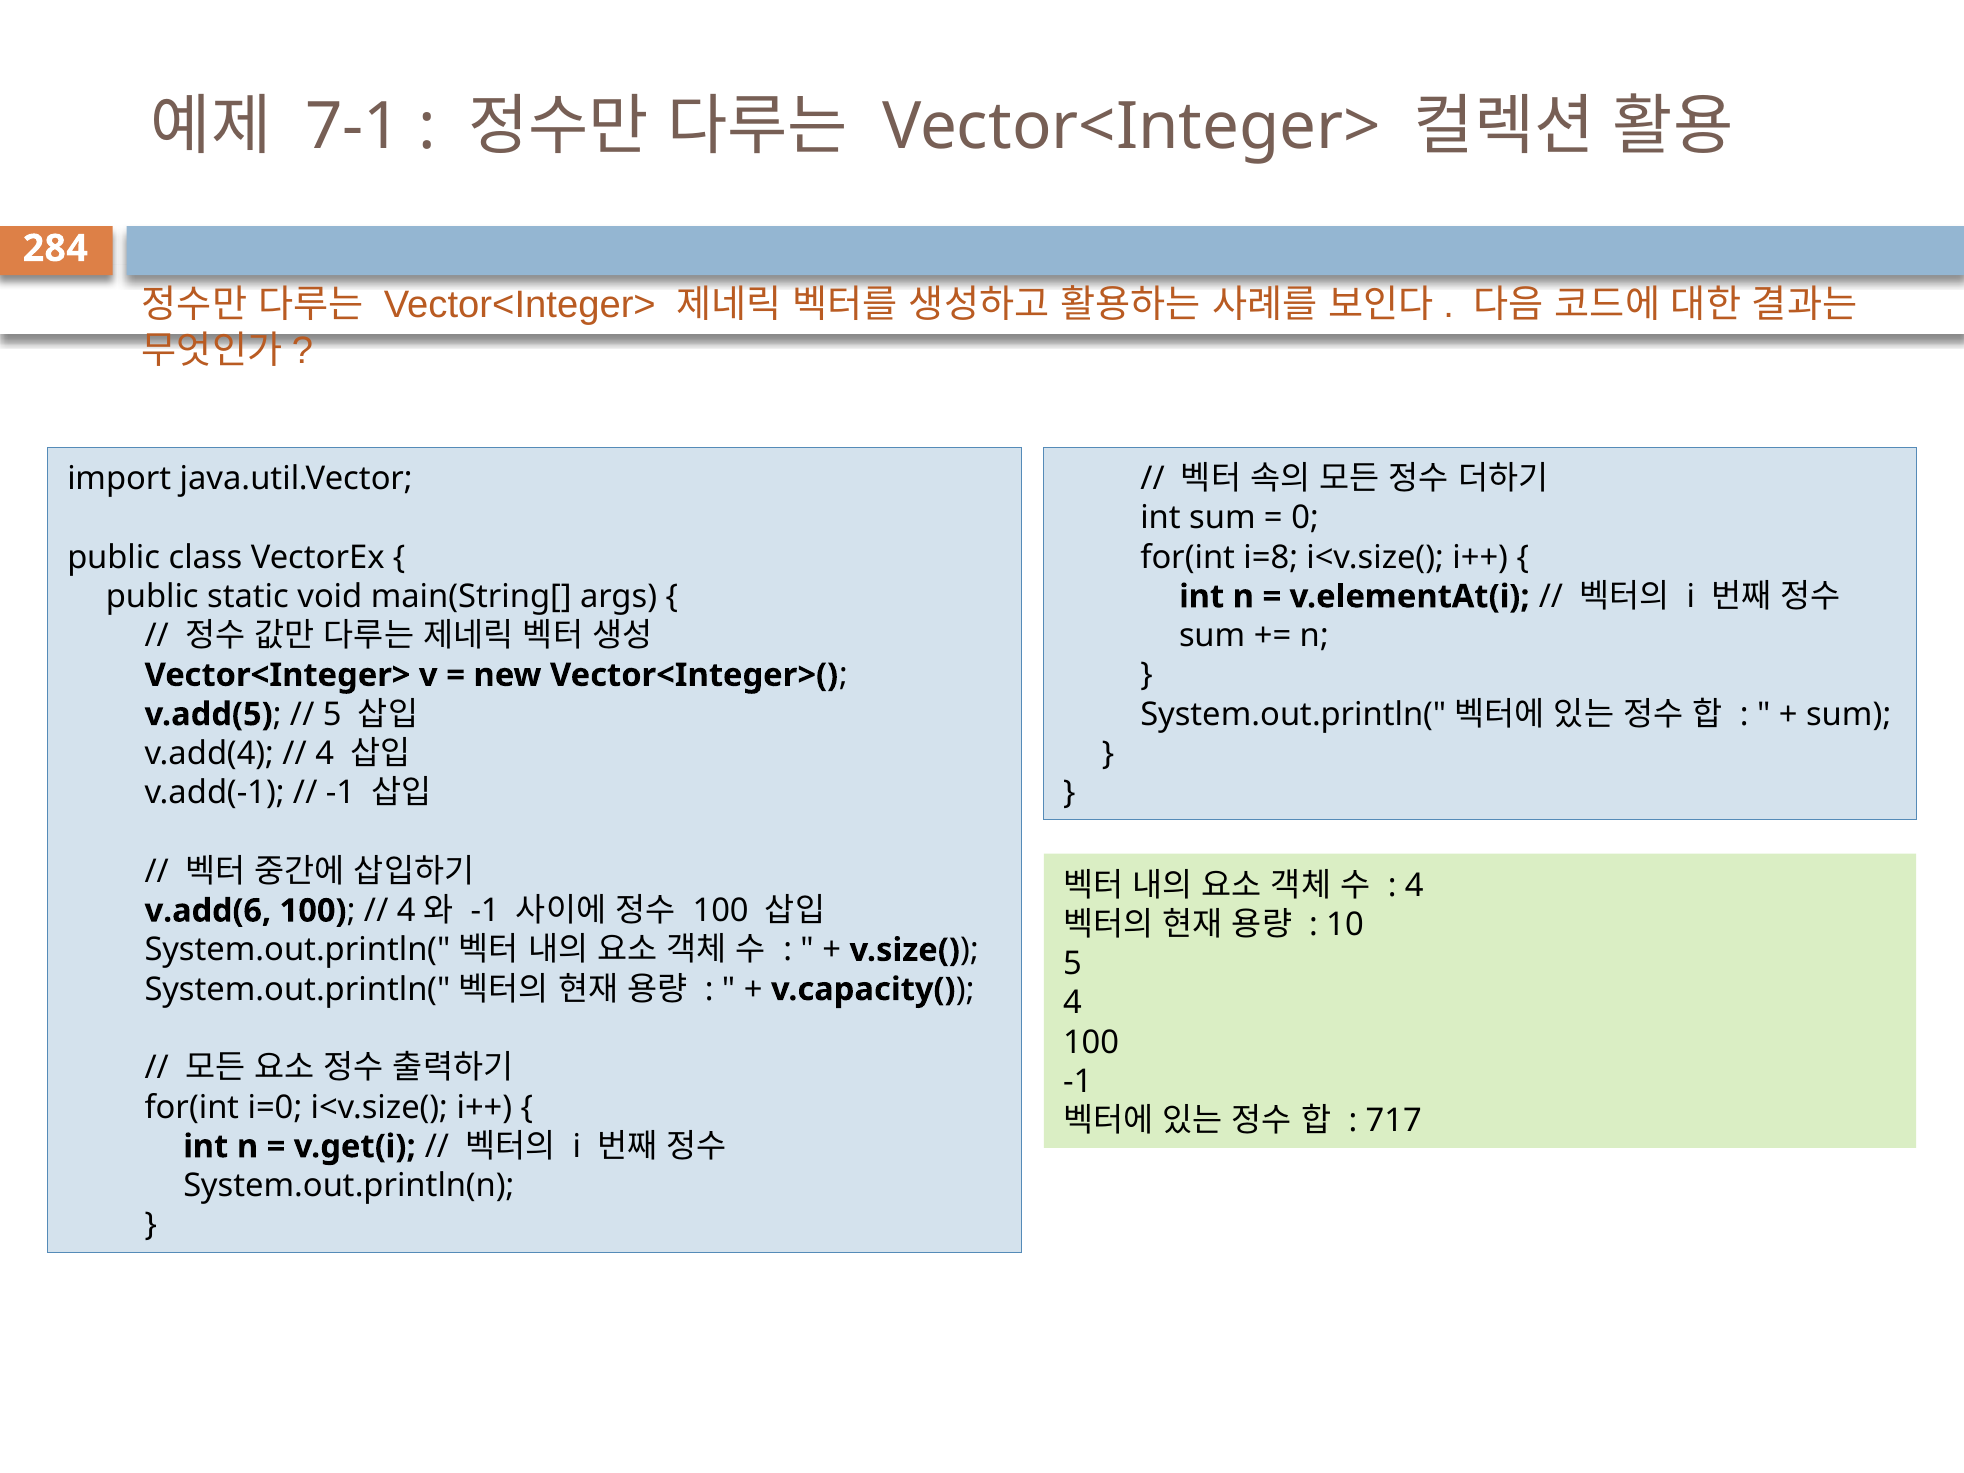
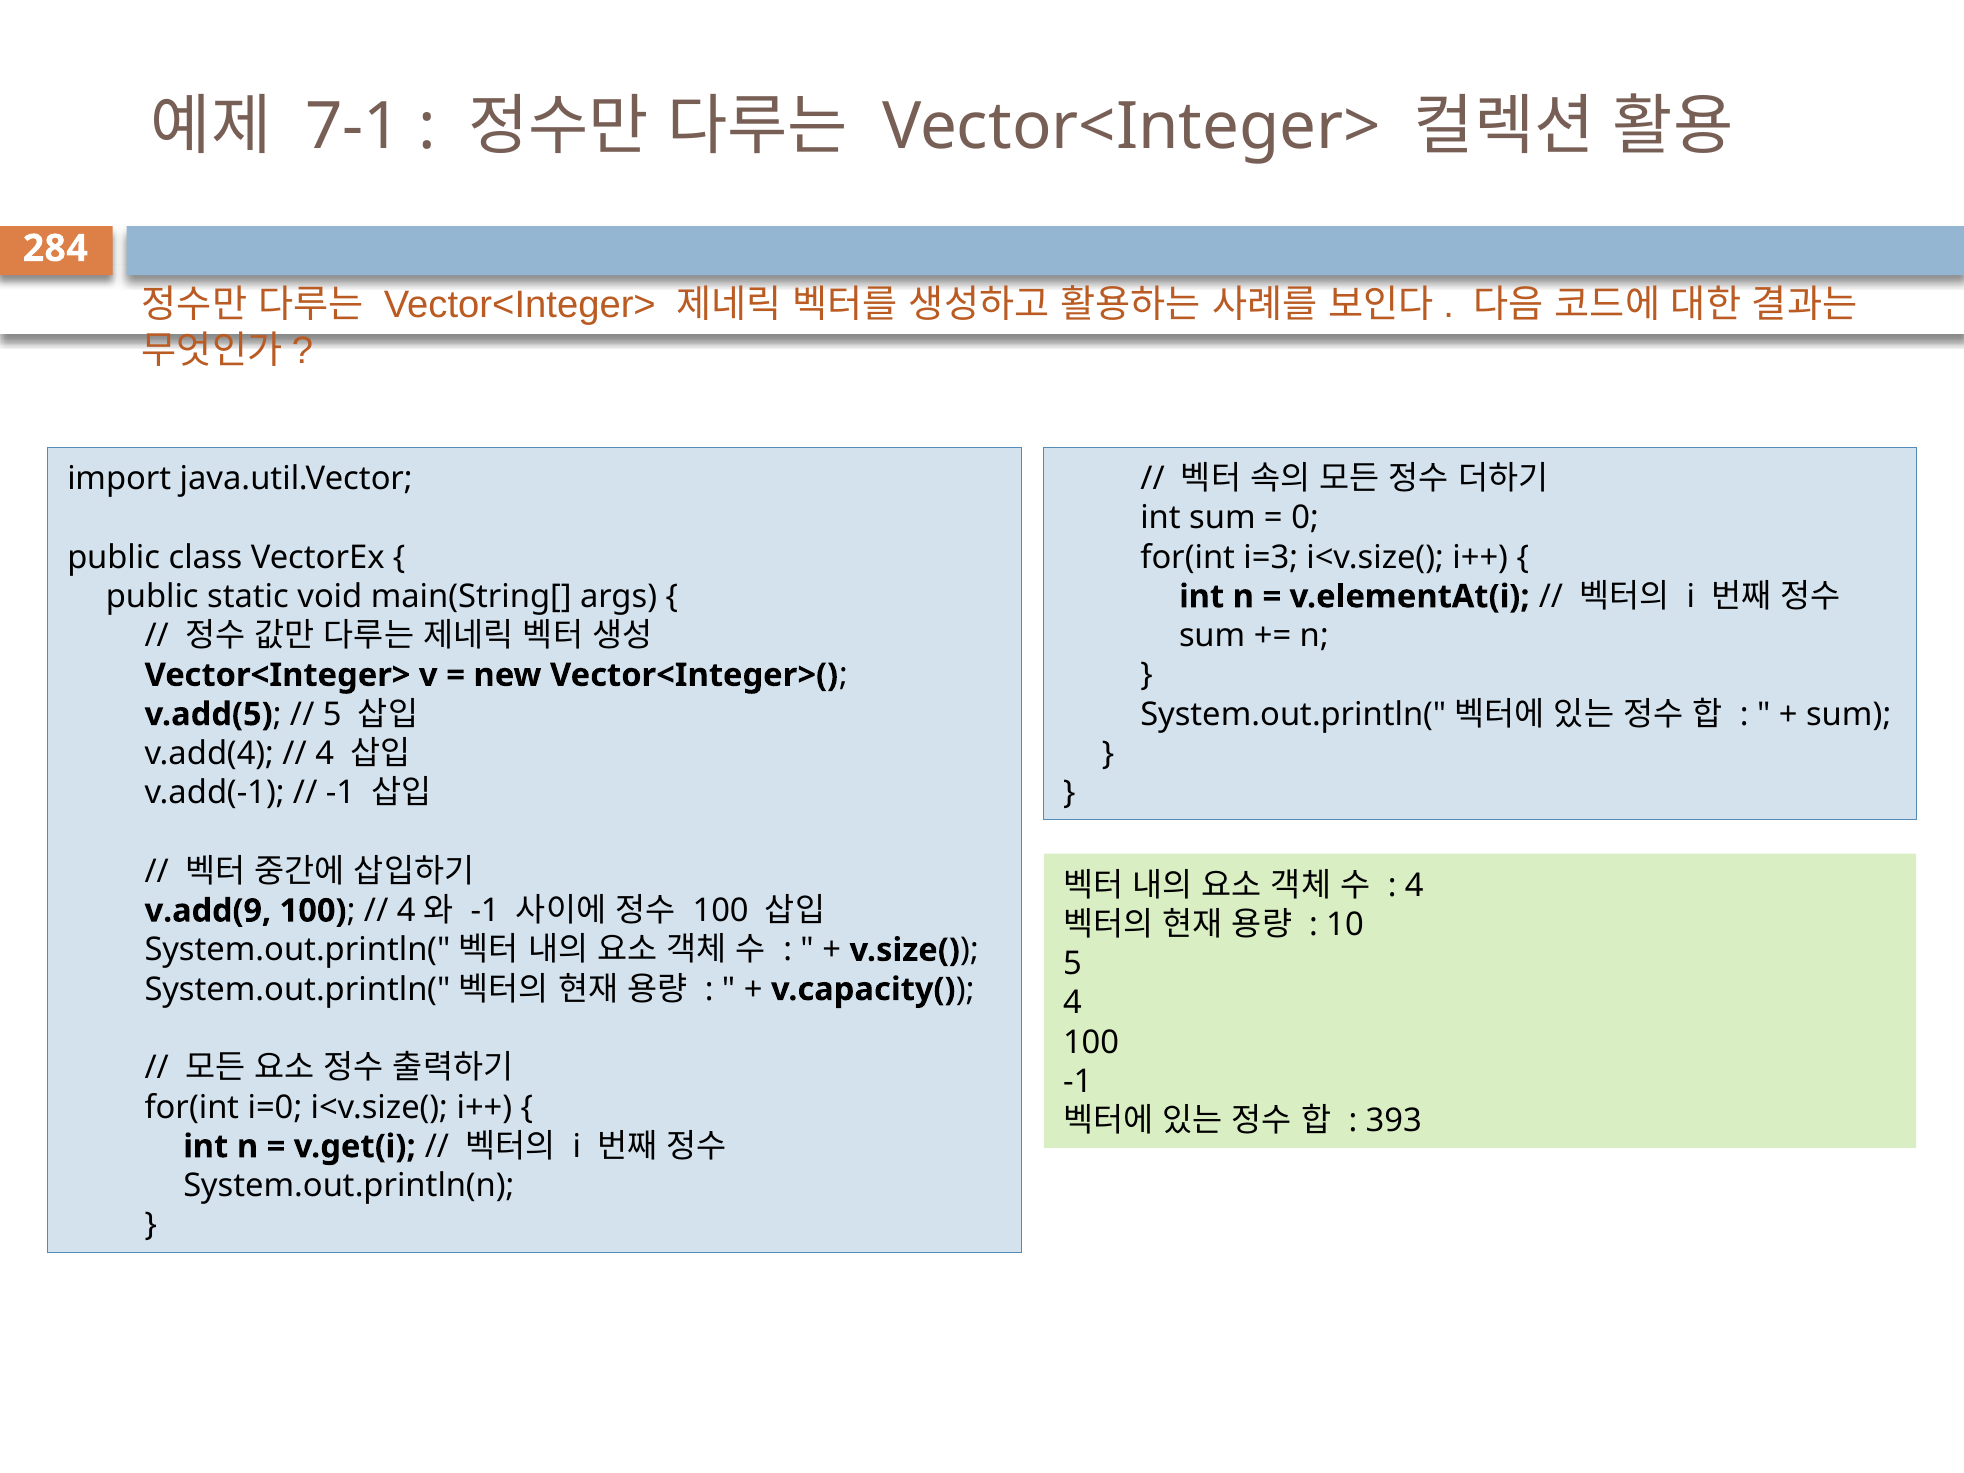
i=8: i=8 -> i=3 (1271, 557)
v.add(6: v.add(6 -> v.add(9 (208, 911)
717: 717 -> 393 (1394, 1121)
